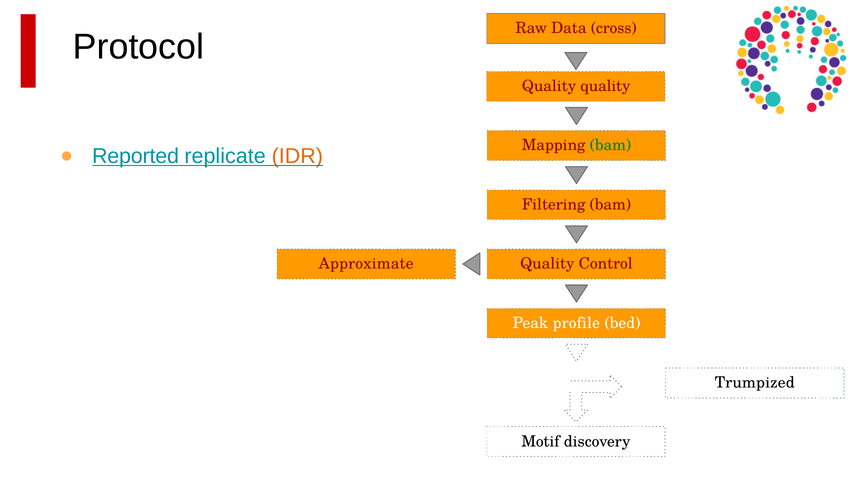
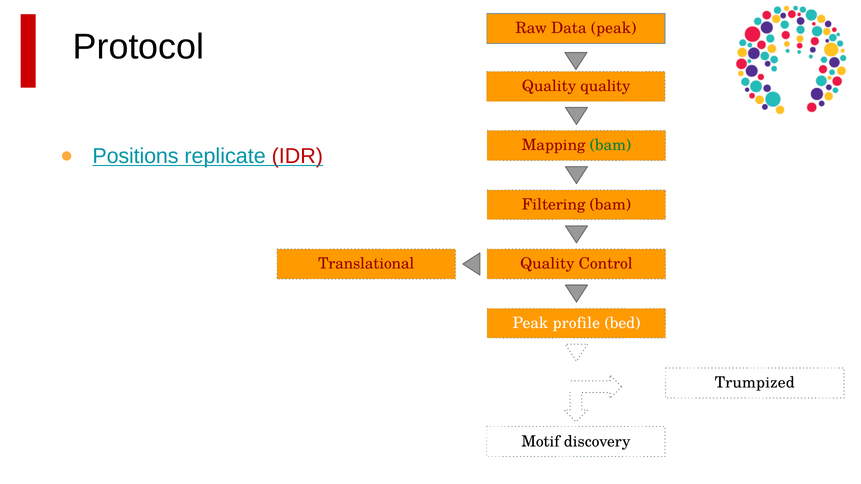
Data cross: cross -> peak (614, 28)
Reported: Reported -> Positions (135, 156)
IDR colour: orange -> red (297, 156)
Approximate: Approximate -> Translational (366, 264)
